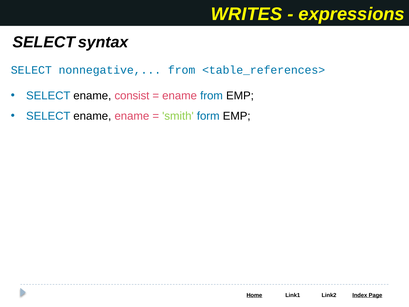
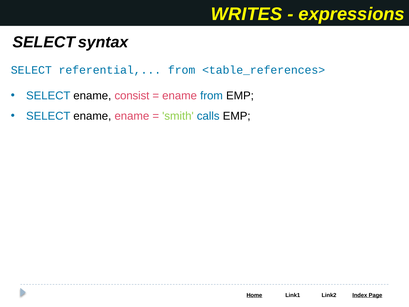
nonnegative: nonnegative -> referential (110, 70)
form: form -> calls (208, 116)
